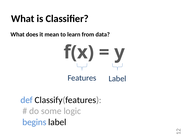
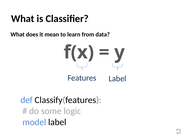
begins: begins -> model (34, 122)
